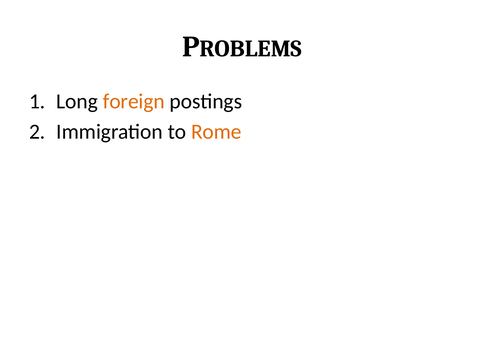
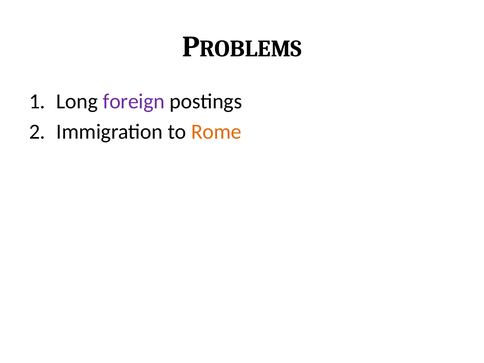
foreign colour: orange -> purple (134, 102)
